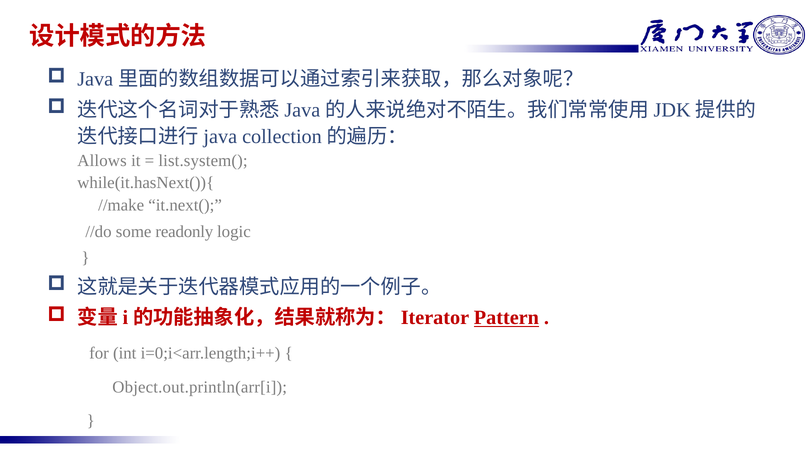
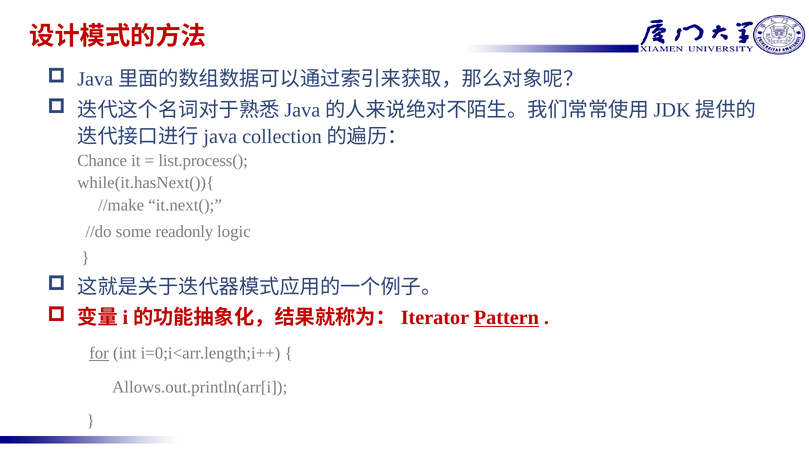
Allows: Allows -> Chance (102, 161)
list.system(: list.system( -> list.process( (203, 161)
for underline: none -> present (99, 353)
Object.out.println(arr[i: Object.out.println(arr[i -> Allows.out.println(arr[i (200, 387)
